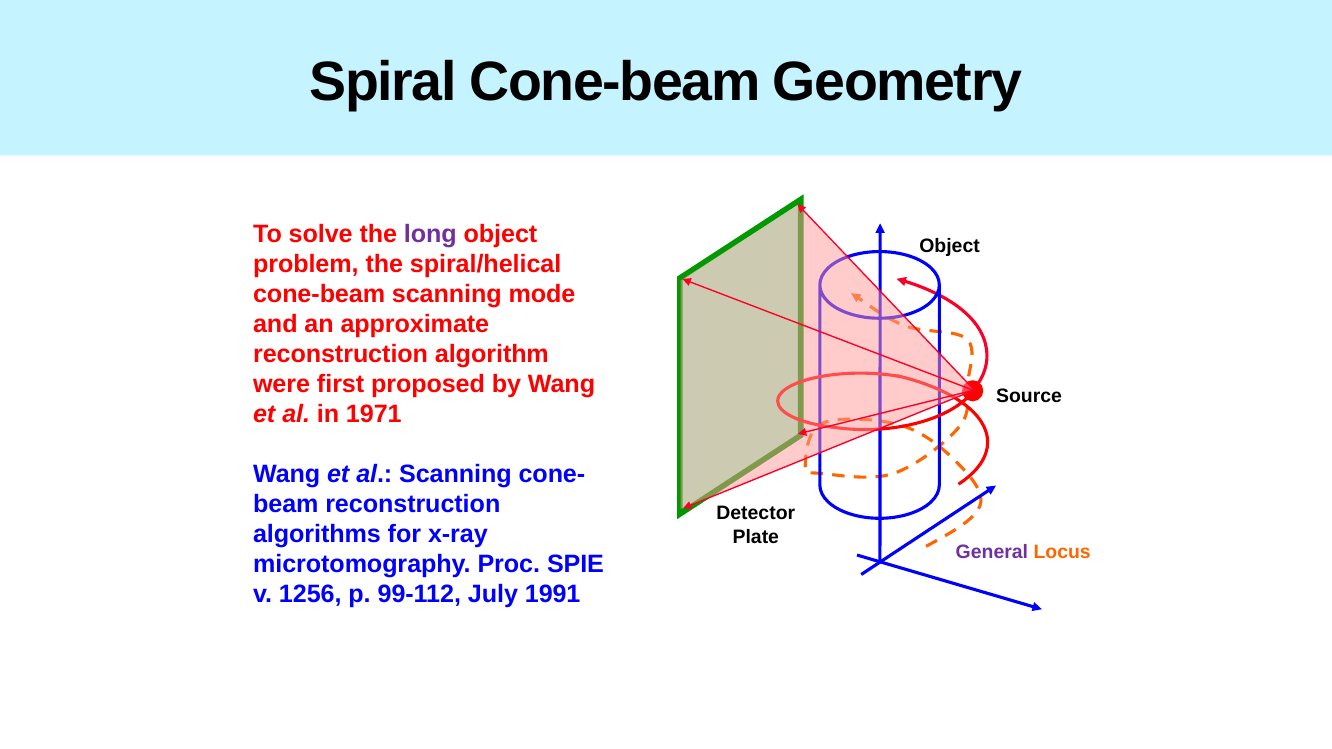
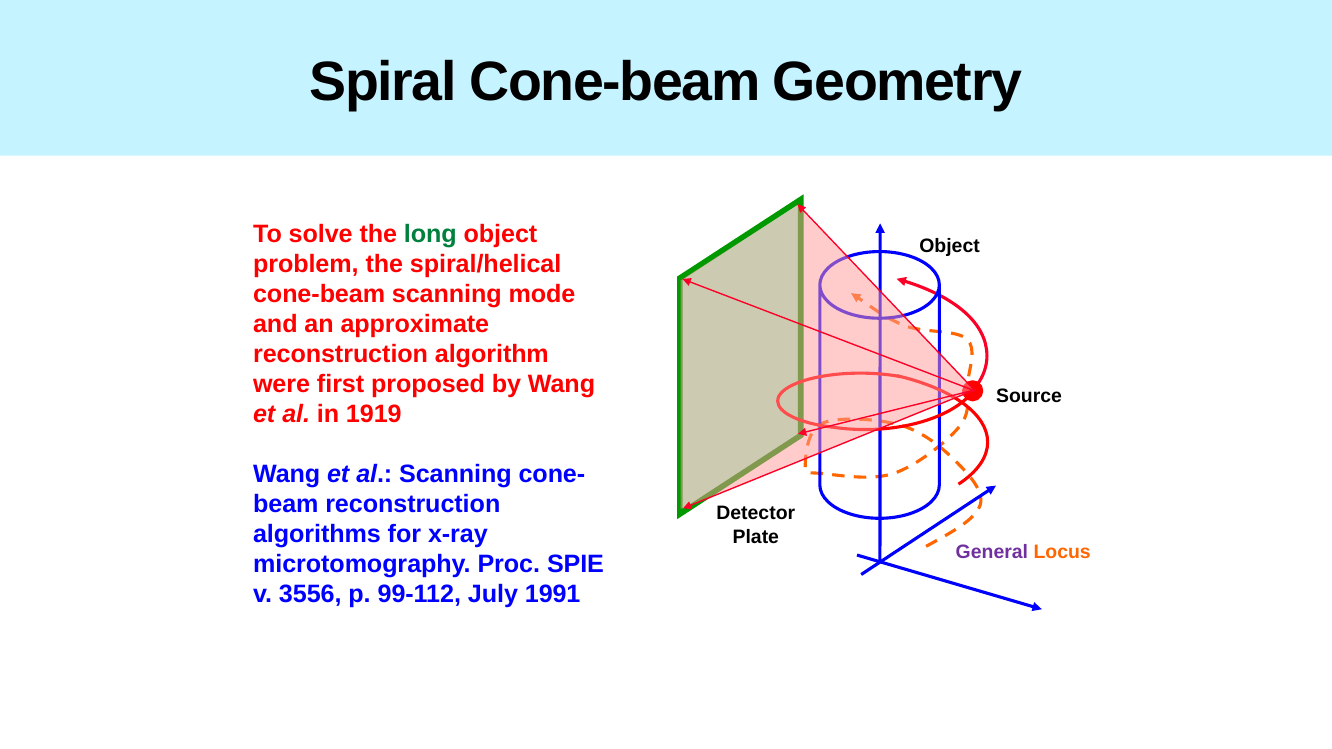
long colour: purple -> green (430, 234)
1971: 1971 -> 1919 (374, 414)
1256: 1256 -> 3556 (310, 594)
